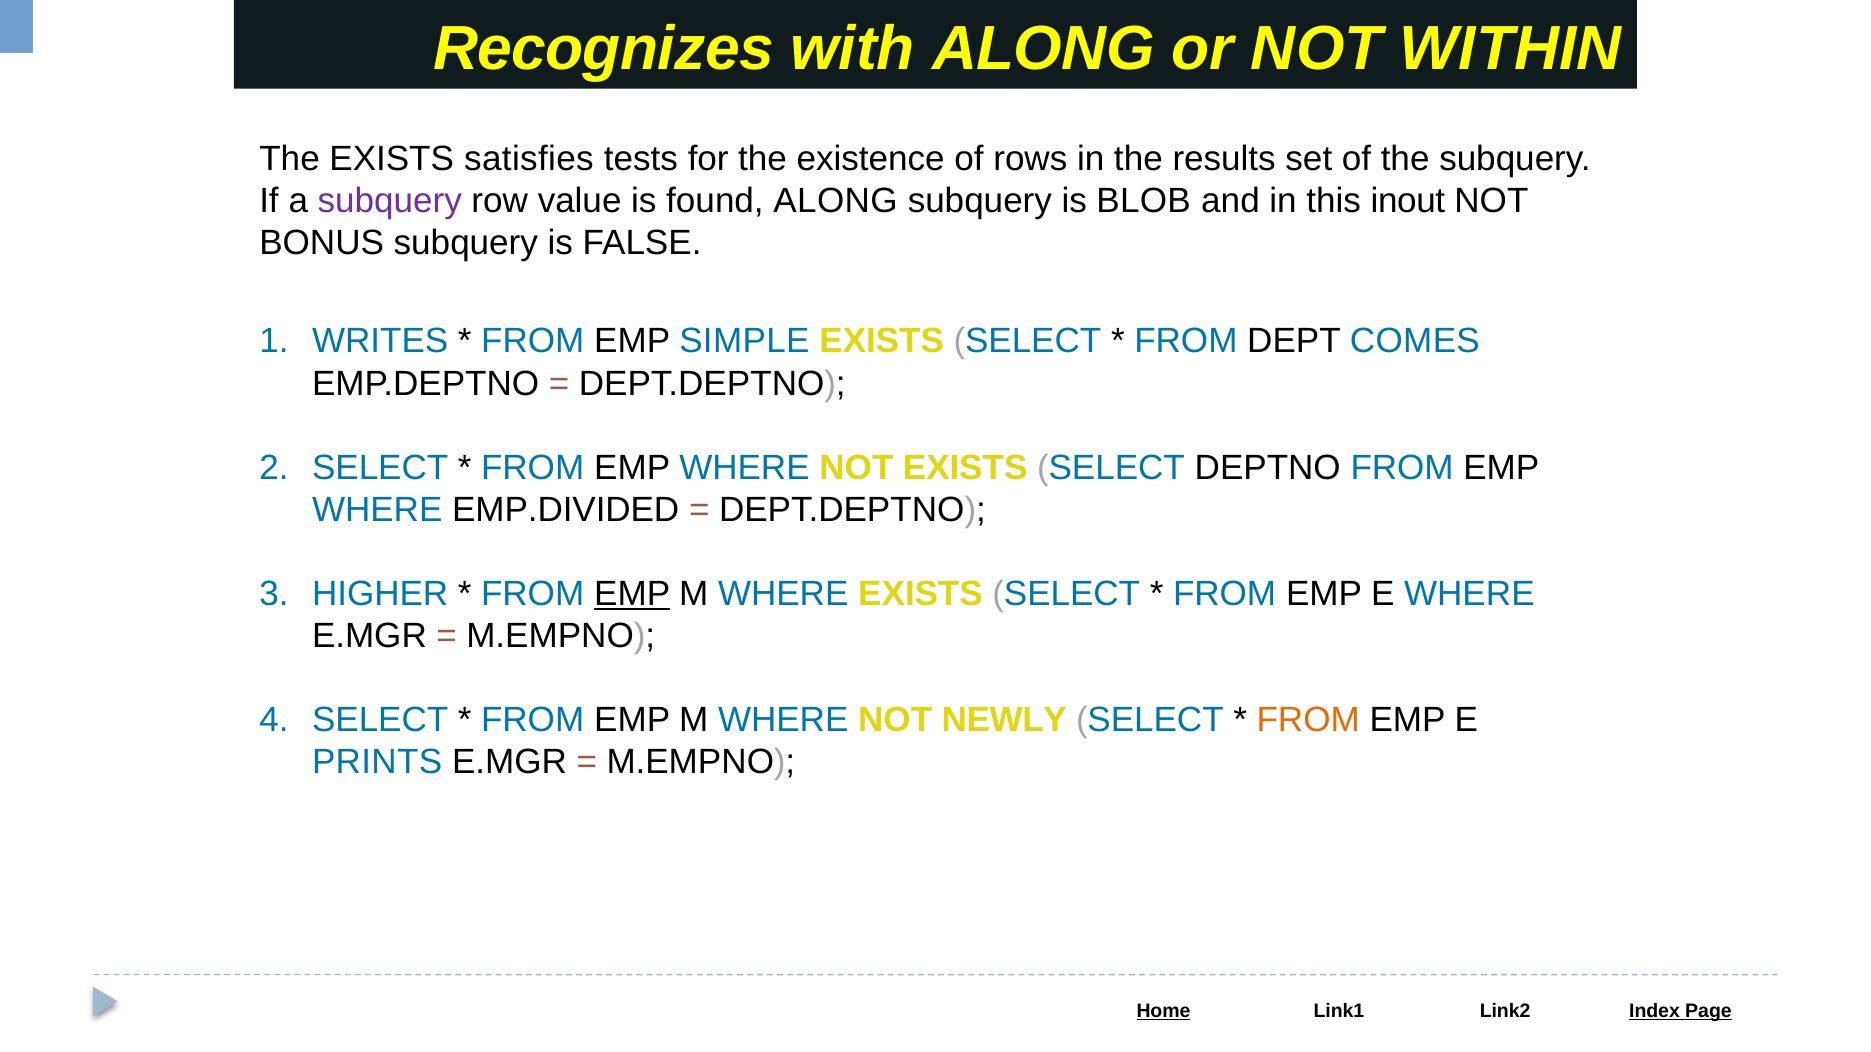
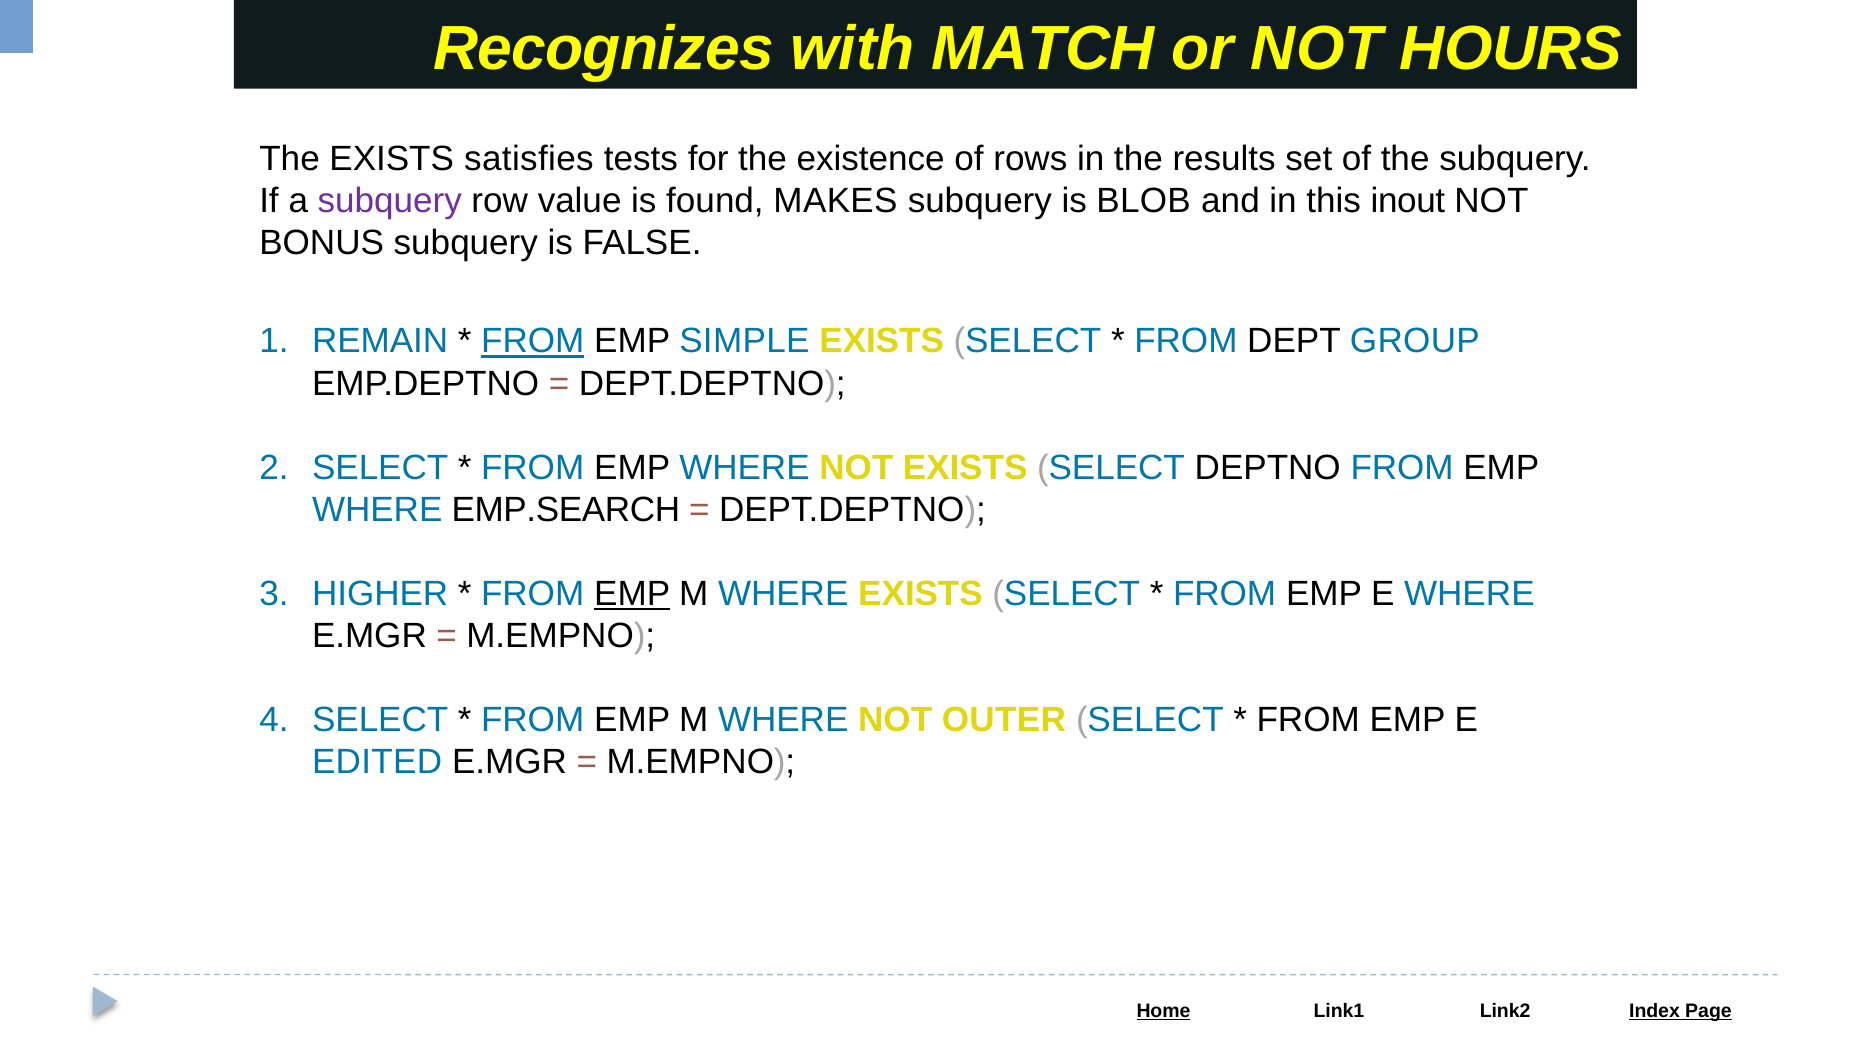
with ALONG: ALONG -> MATCH (1043, 49)
WITHIN: WITHIN -> HOURS (1511, 49)
found ALONG: ALONG -> MAKES (836, 201)
WRITES: WRITES -> REMAIN (380, 342)
FROM underline: none -> present (533, 342)
COMES: COMES -> GROUP (1415, 342)
EMP.DIVIDED: EMP.DIVIDED -> EMP.SEARCH (566, 510)
NEWLY: NEWLY -> OUTER (1004, 720)
FROM colour: orange -> black (1308, 720)
PRINTS: PRINTS -> EDITED (377, 763)
